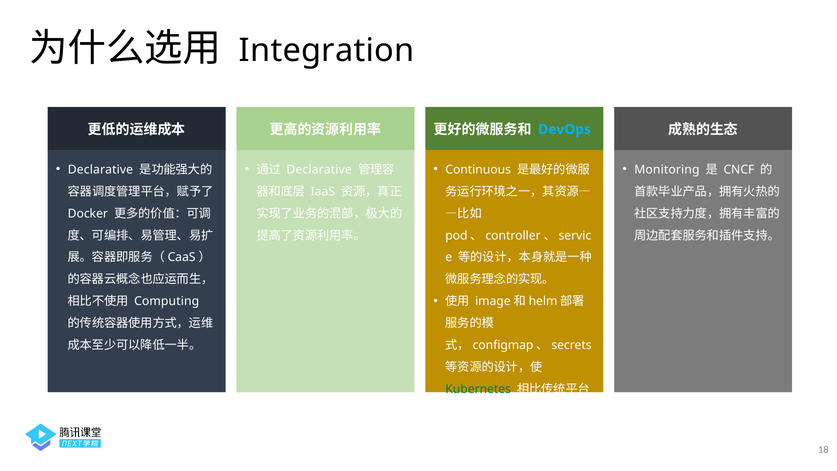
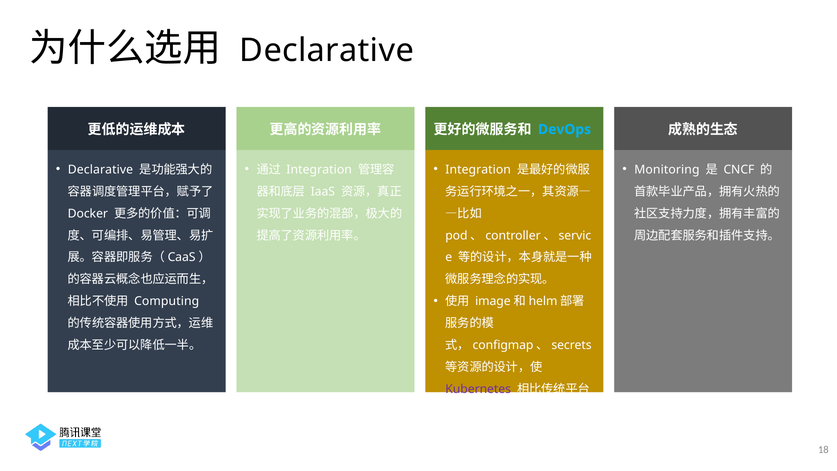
Integration: Integration -> Declarative (327, 50)
Declarative: Declarative -> Integration (319, 170)
Continuous: Continuous -> Integration (478, 170)
Kubernetes colour: green -> purple (478, 389)
